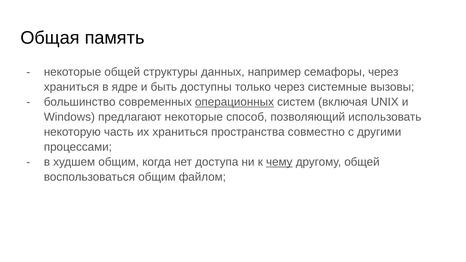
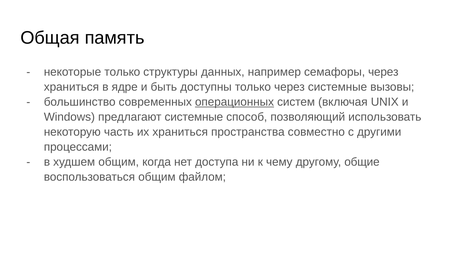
некоторые общей: общей -> только (122, 72)
предлагают некоторые: некоторые -> системные (194, 117)
чему underline: present -> none (279, 162)
другому общей: общей -> общие (362, 162)
